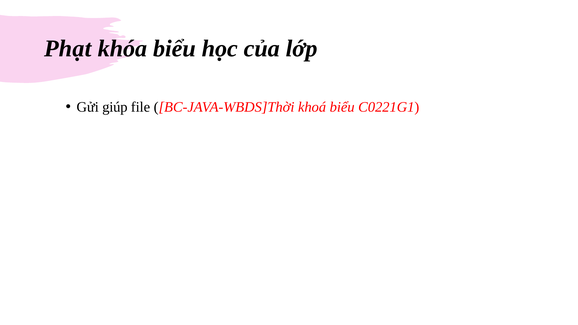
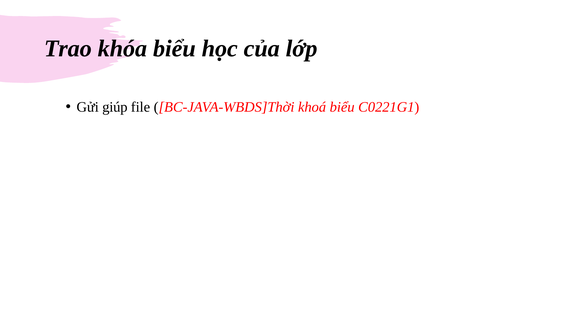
Phạt: Phạt -> Trao (68, 49)
